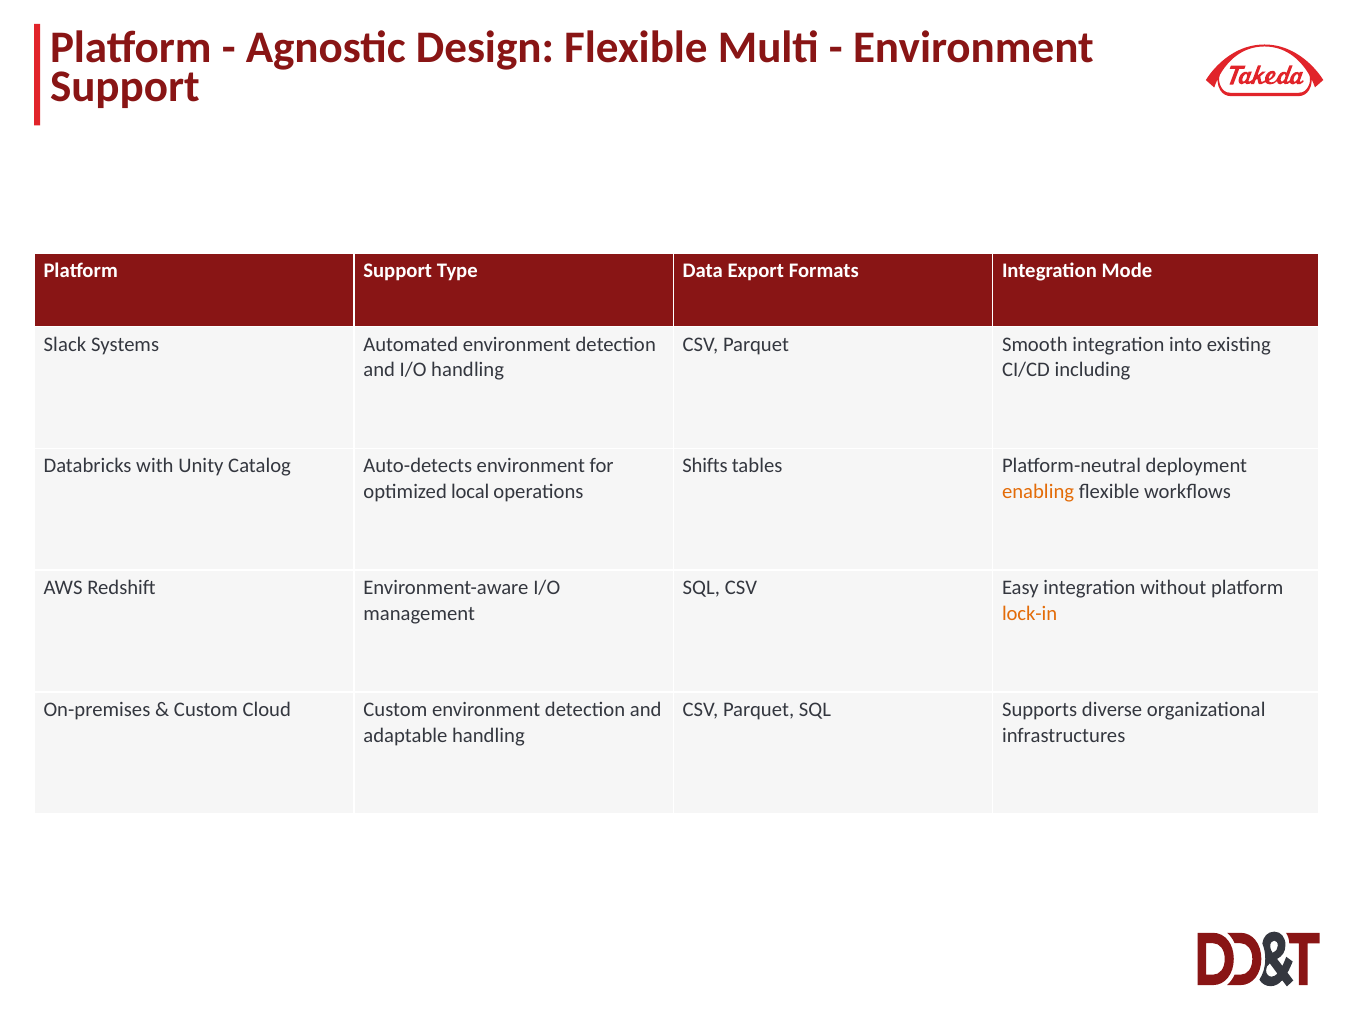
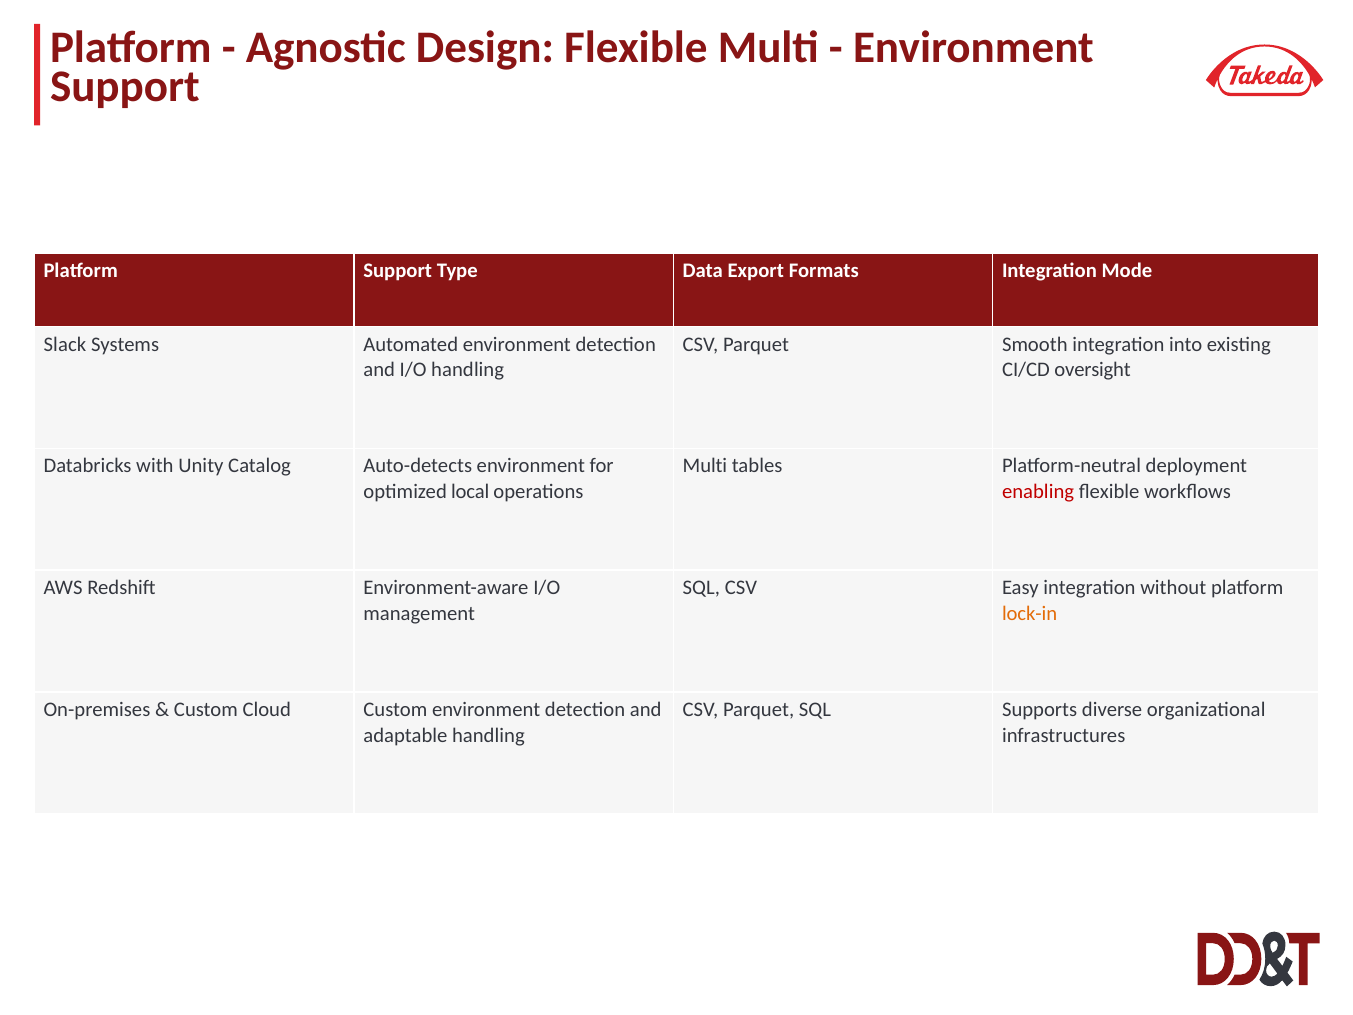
including: including -> oversight (1093, 370)
Shifts: Shifts -> Multi (705, 466)
enabling colour: orange -> red (1038, 491)
